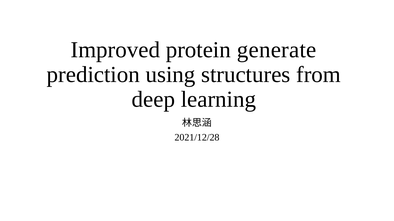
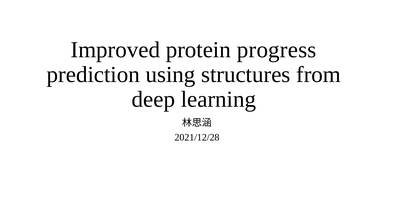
generate: generate -> progress (277, 50)
